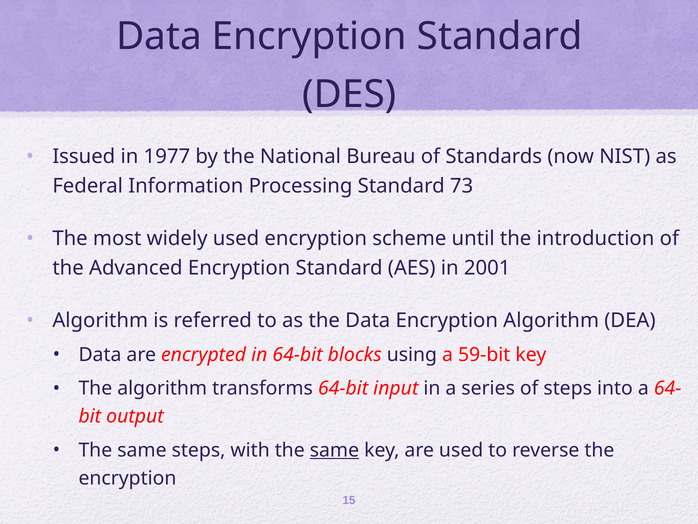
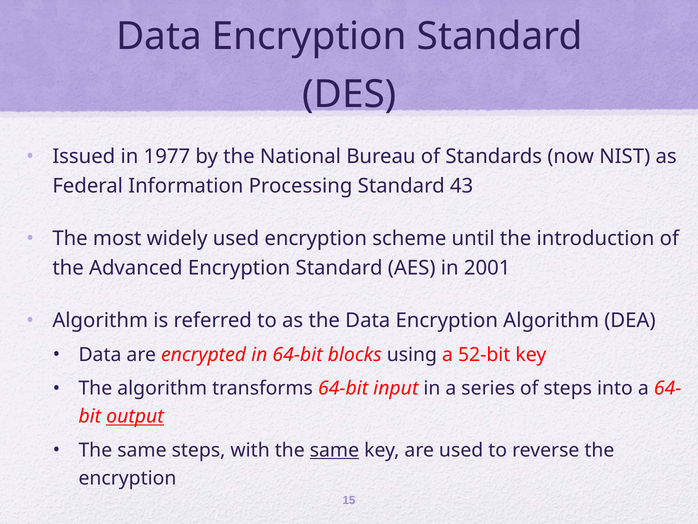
73: 73 -> 43 (462, 186)
59-bit: 59-bit -> 52-bit (484, 354)
output underline: none -> present (135, 416)
